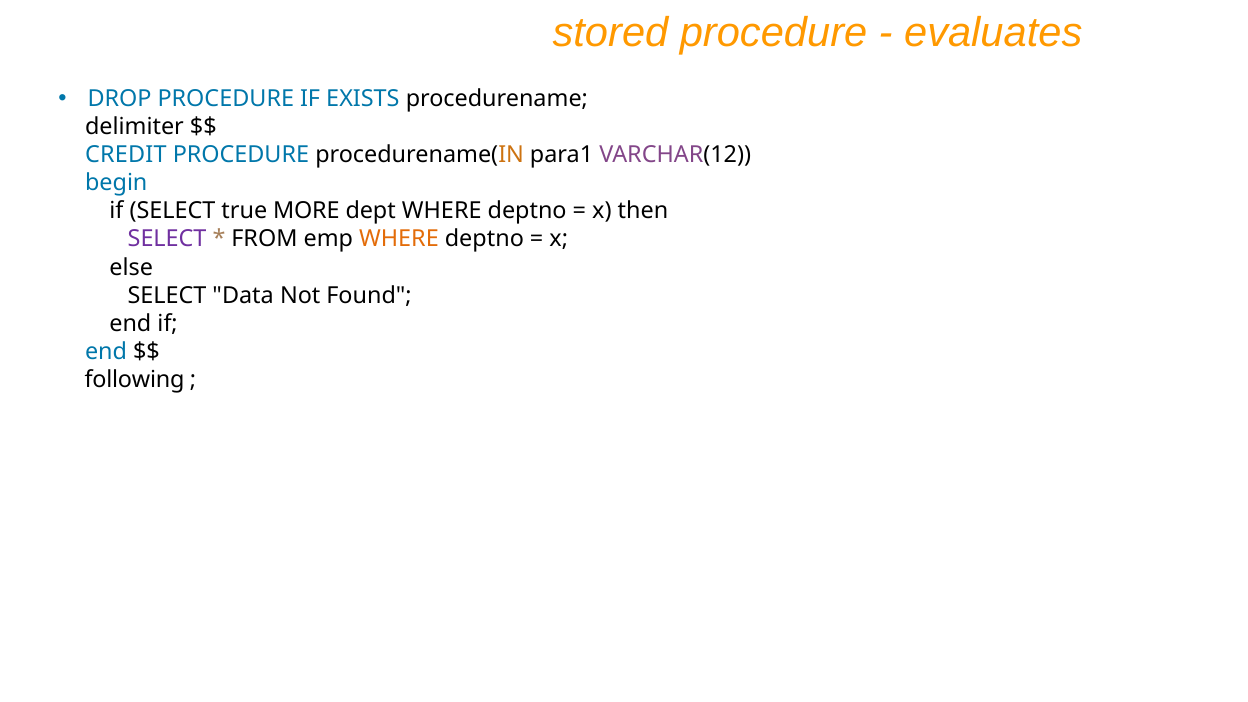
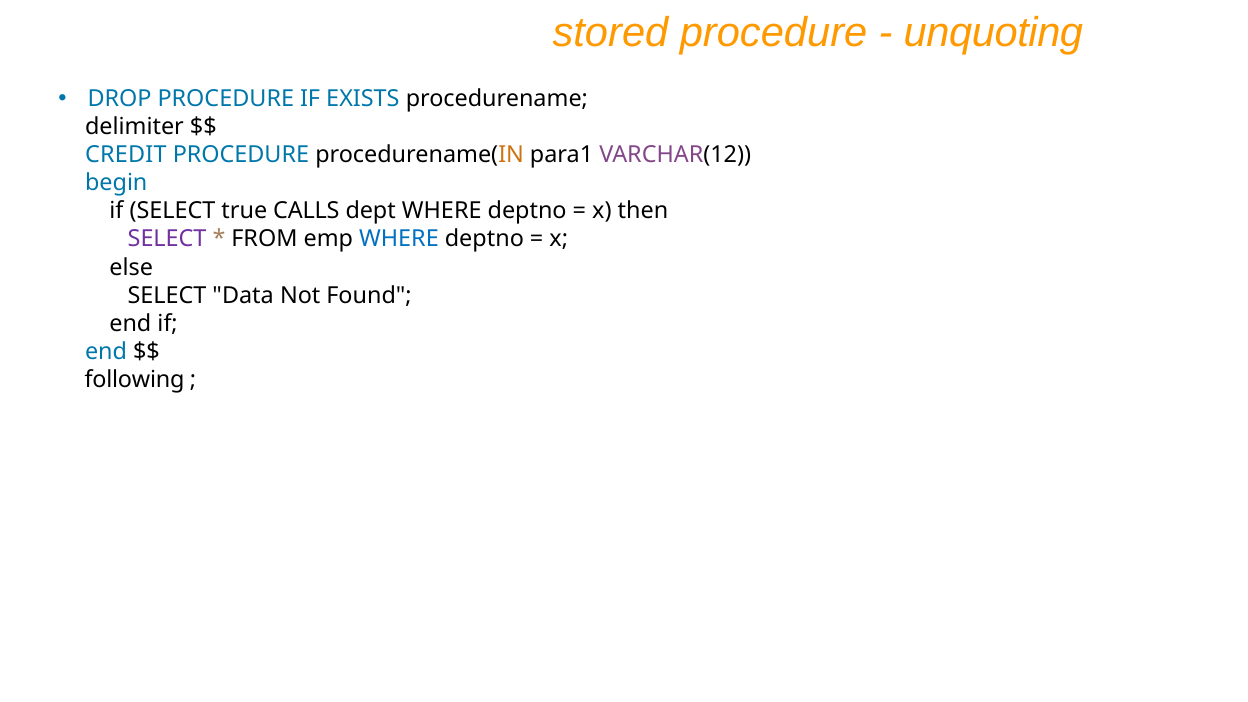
evaluates: evaluates -> unquoting (993, 32)
MORE: MORE -> CALLS (306, 211)
WHERE colour: orange -> blue (399, 239)
